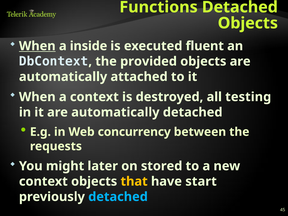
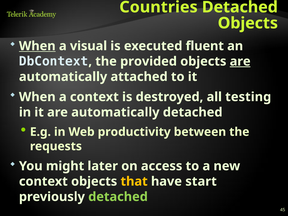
Functions: Functions -> Countries (159, 7)
inside: inside -> visual (88, 46)
are underline: none -> present (240, 61)
concurrency: concurrency -> productivity (134, 132)
stored: stored -> access (162, 166)
detached colour: light blue -> light green (118, 197)
